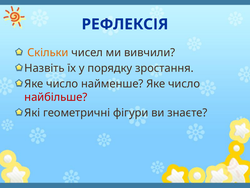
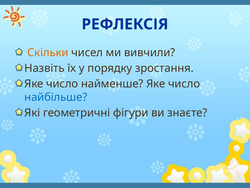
найбільше colour: red -> blue (56, 97)
